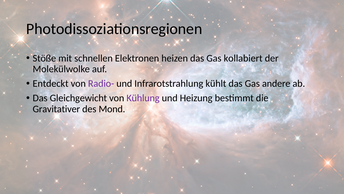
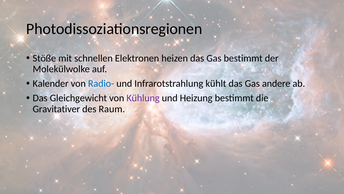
Gas kollabiert: kollabiert -> bestimmt (243, 58)
Entdeckt: Entdeckt -> Kalender (51, 83)
Radio- colour: purple -> blue (101, 83)
Mond: Mond -> Raum (112, 109)
